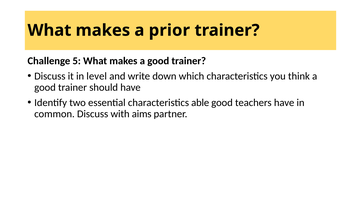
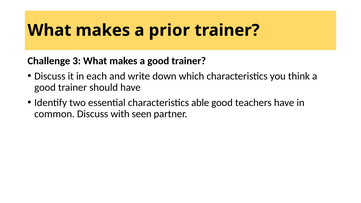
5: 5 -> 3 (77, 61)
level: level -> each (97, 76)
aims: aims -> seen (142, 114)
